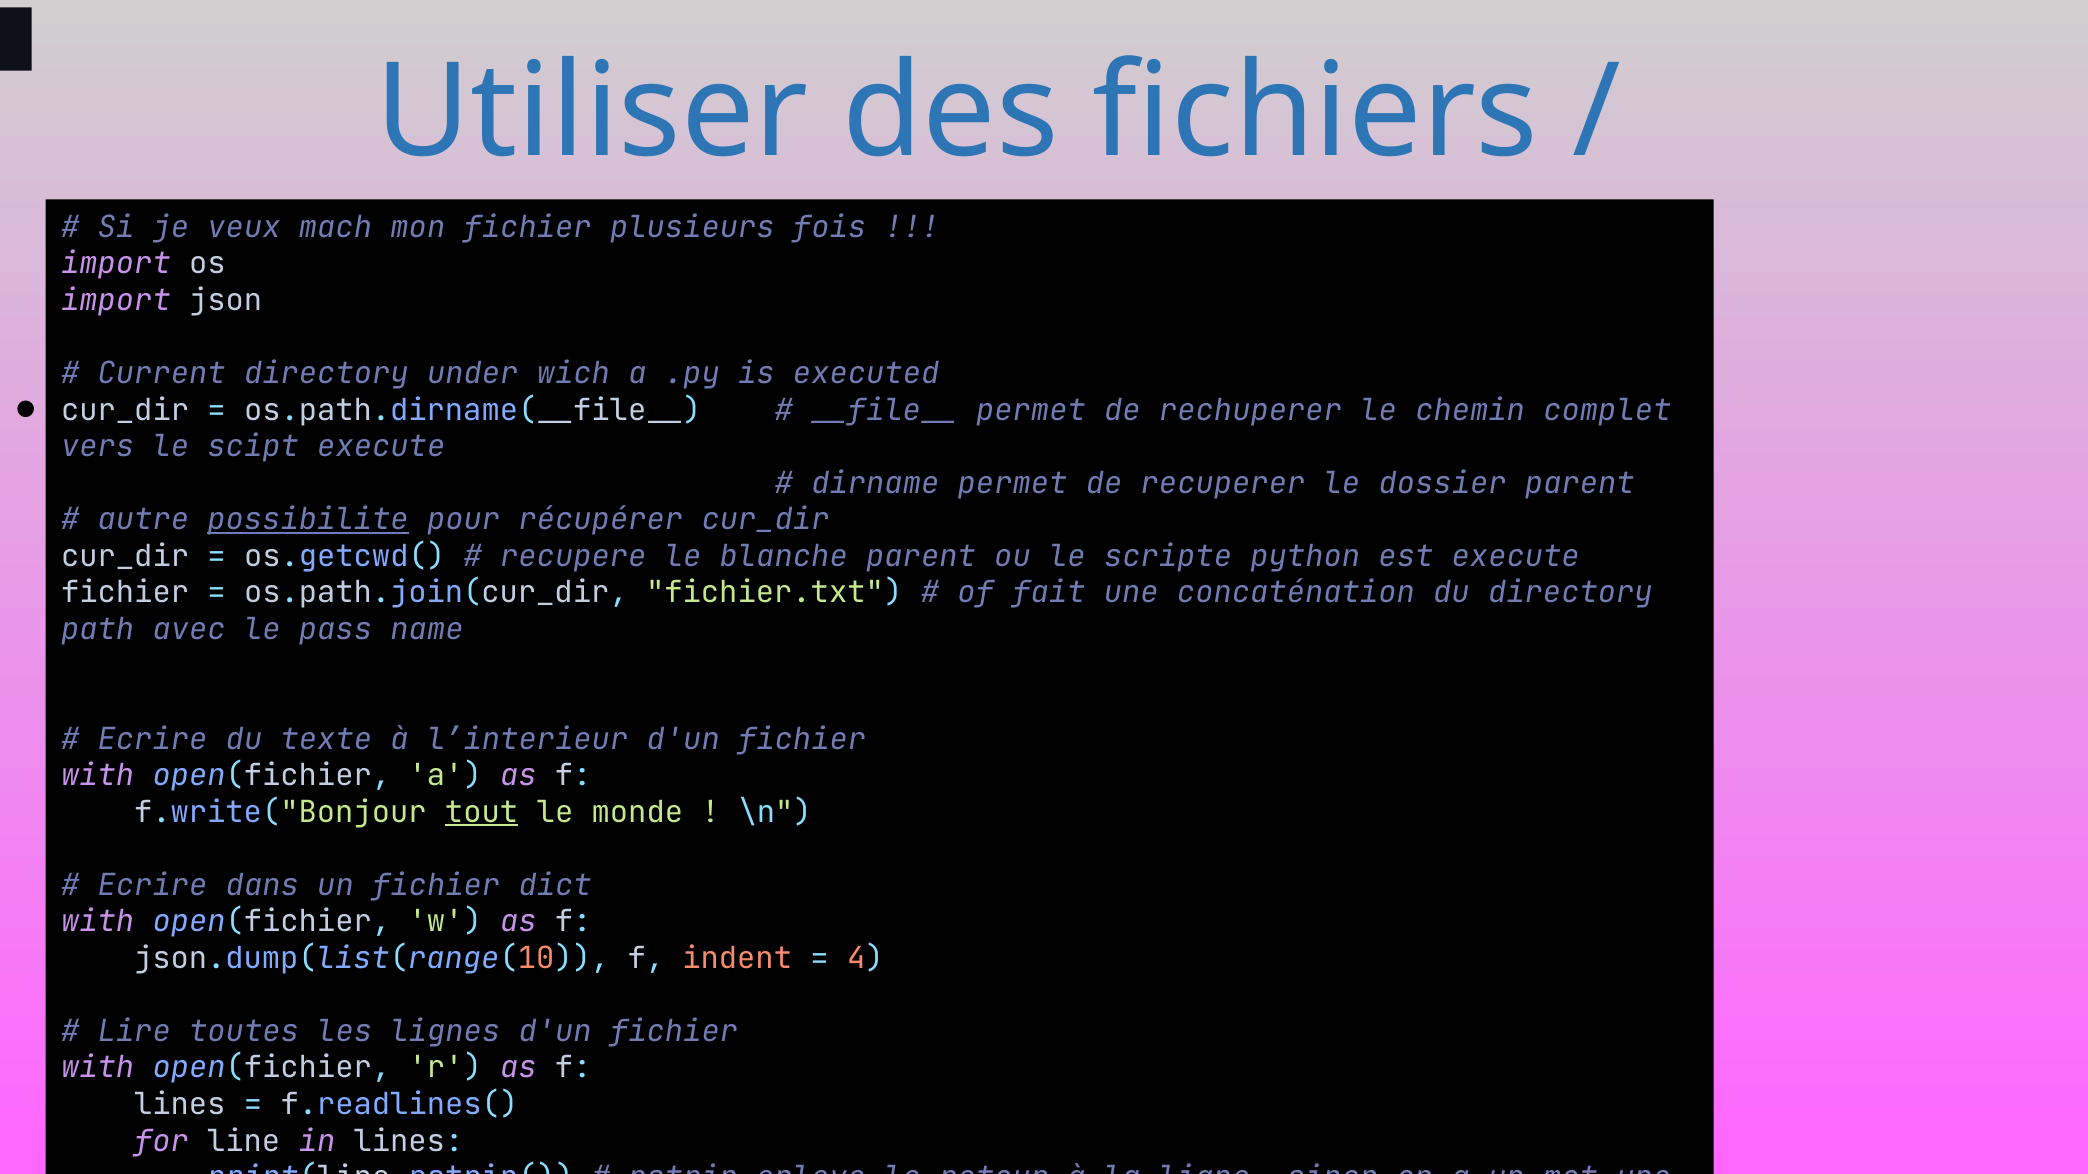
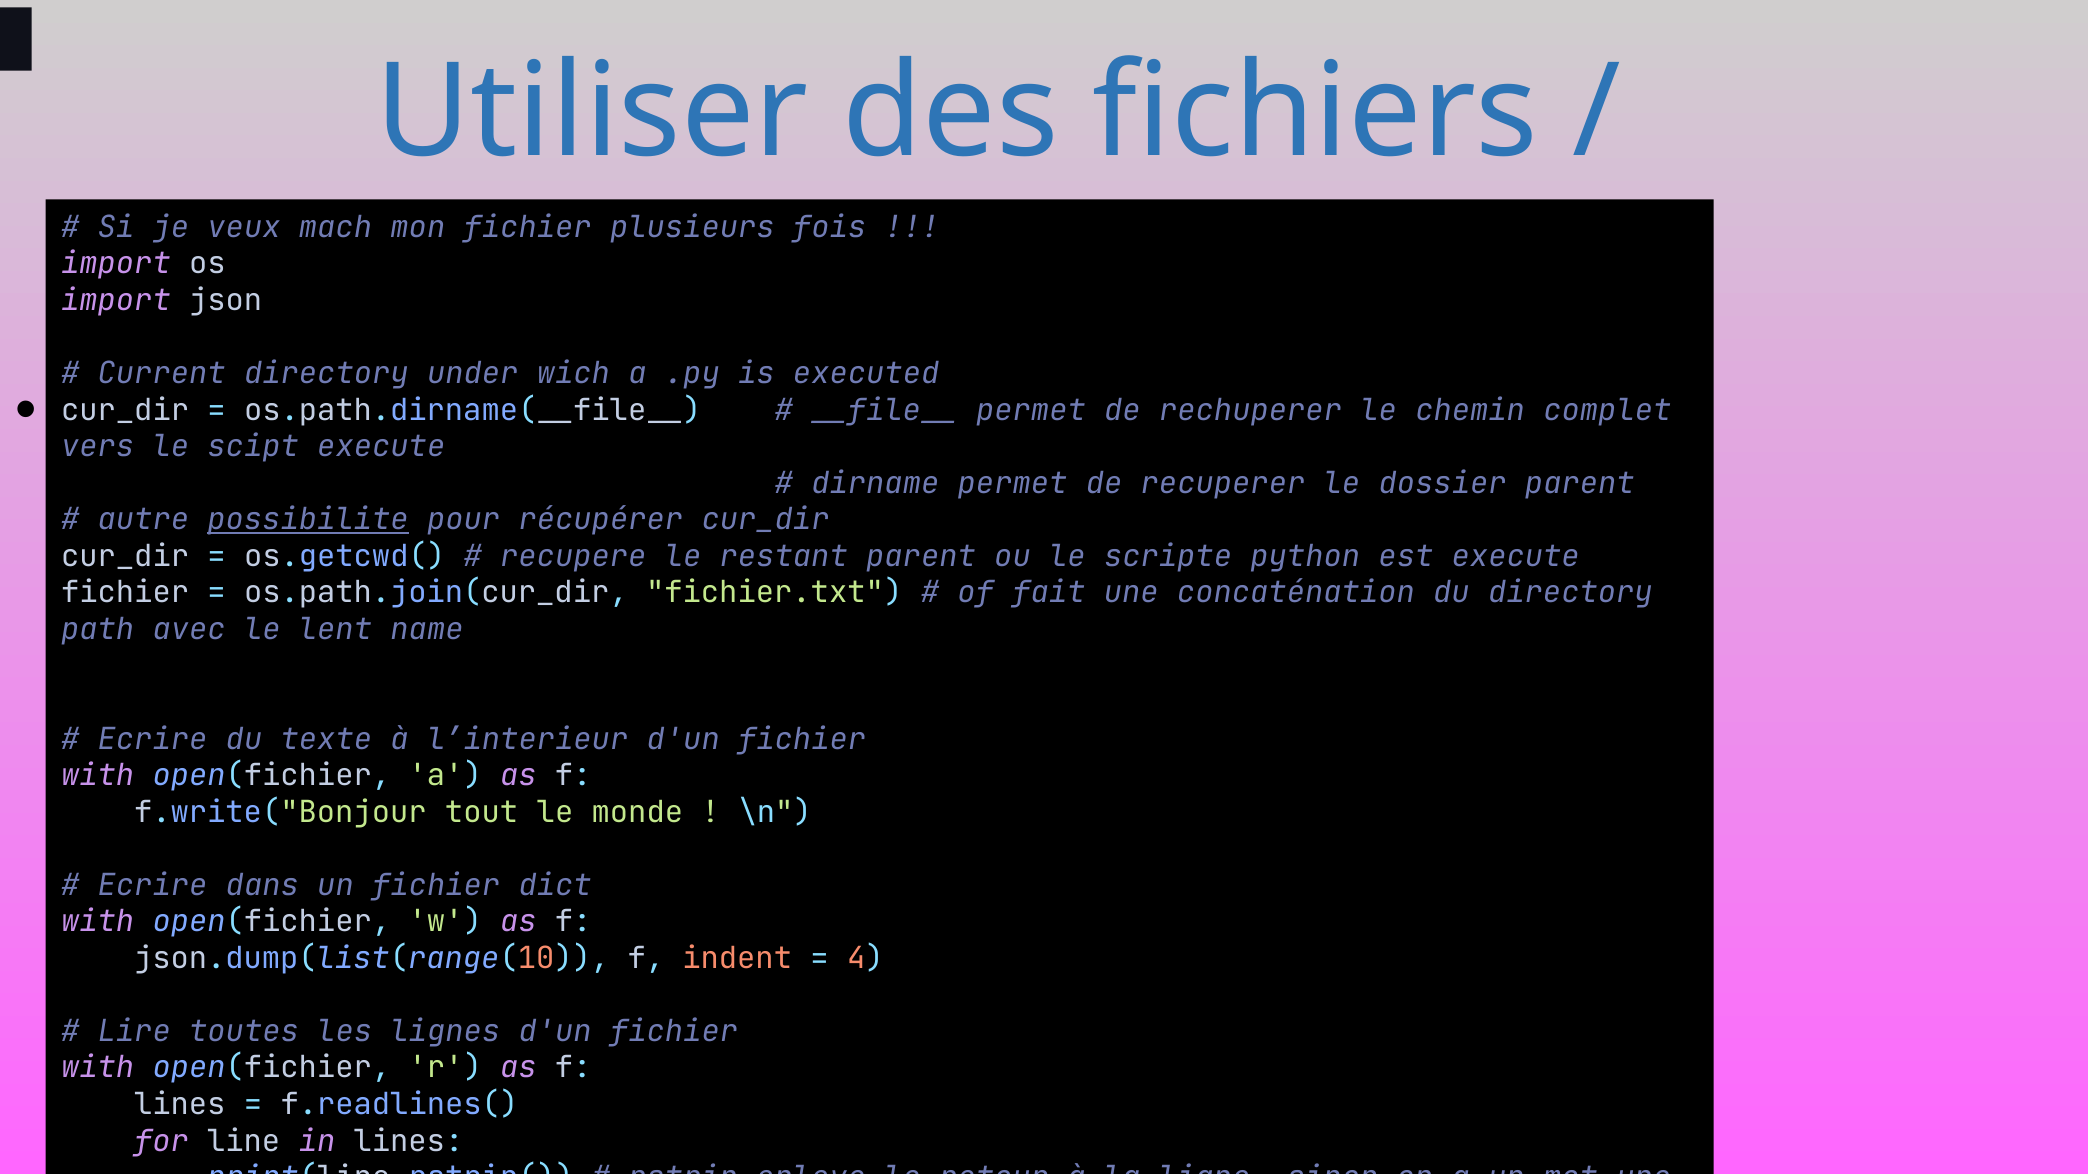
le blanche: blanche -> restant (784, 557)
pass: pass -> lent (335, 630)
tout underline: present -> none (482, 812)
